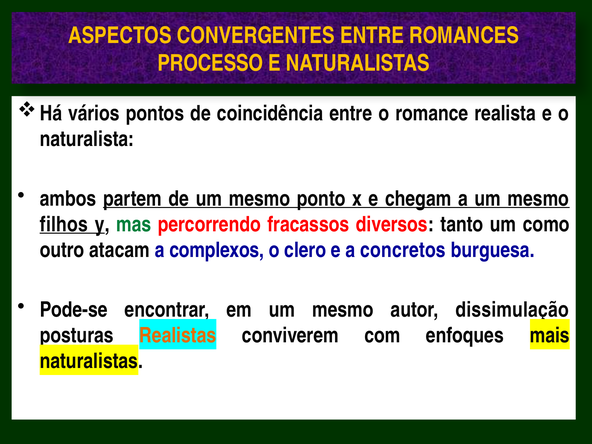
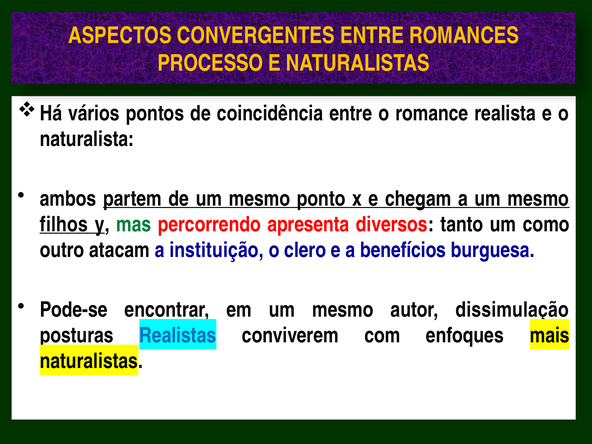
fracassos: fracassos -> apresenta (308, 224)
complexos: complexos -> instituição (217, 250)
concretos: concretos -> benefícios (403, 250)
Realistas colour: orange -> blue (178, 336)
